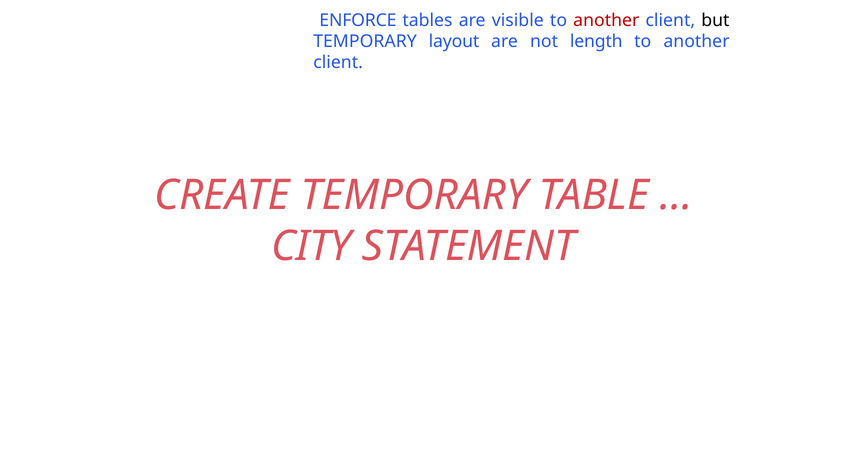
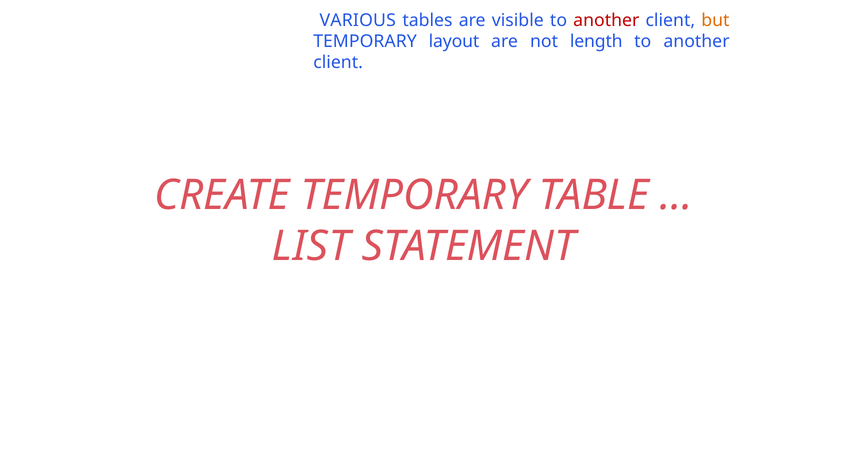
ENFORCE: ENFORCE -> VARIOUS (358, 20)
but colour: black -> orange (715, 20)
CITY: CITY -> LIST (311, 246)
